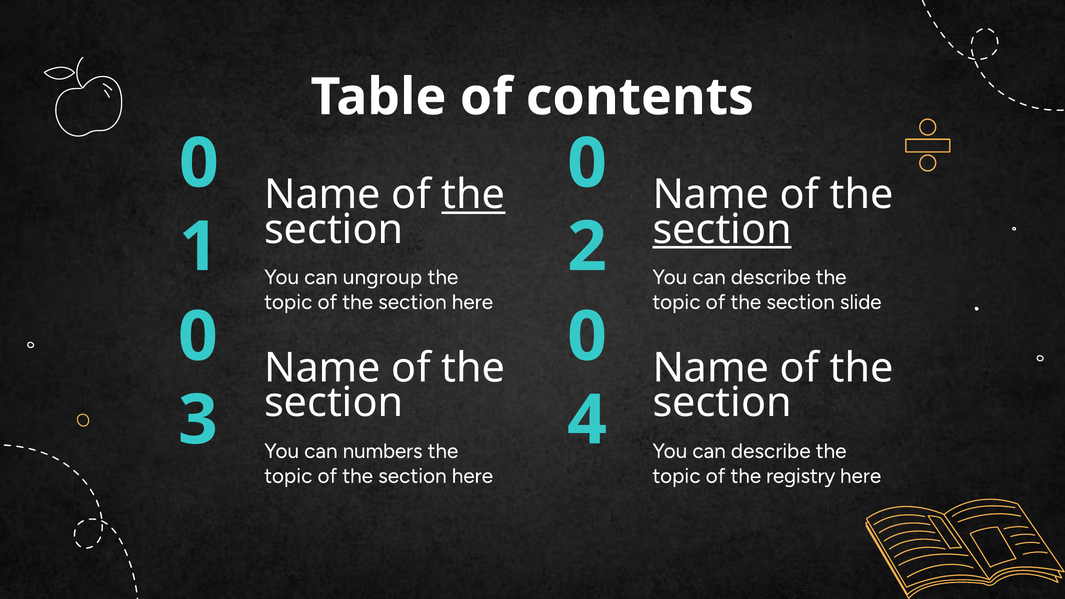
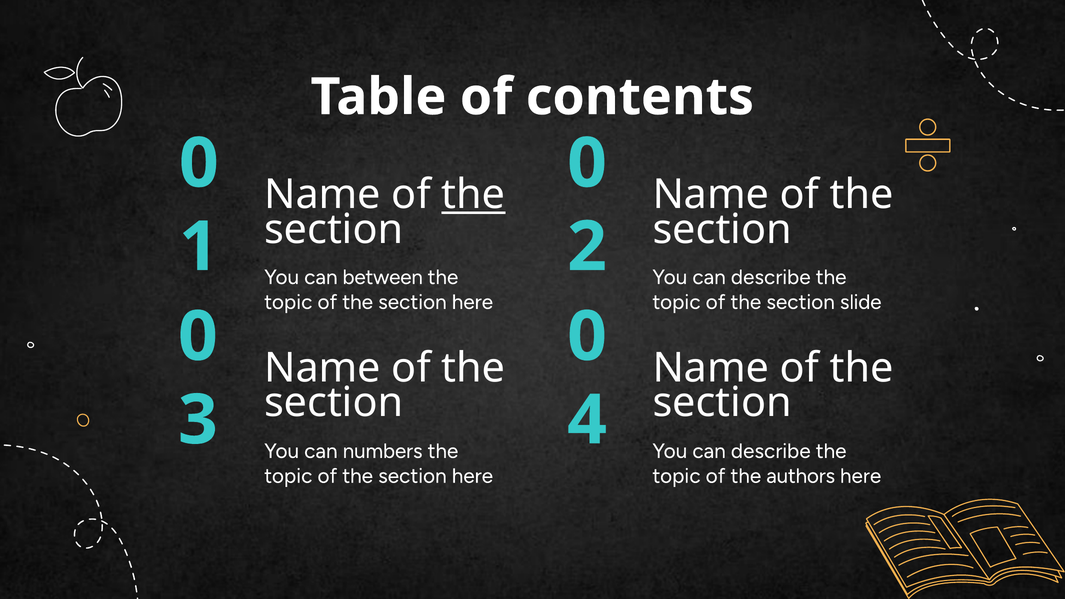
section underline: present -> none (722, 229)
ungroup: ungroup -> between (383, 277)
registry: registry -> authors (801, 476)
